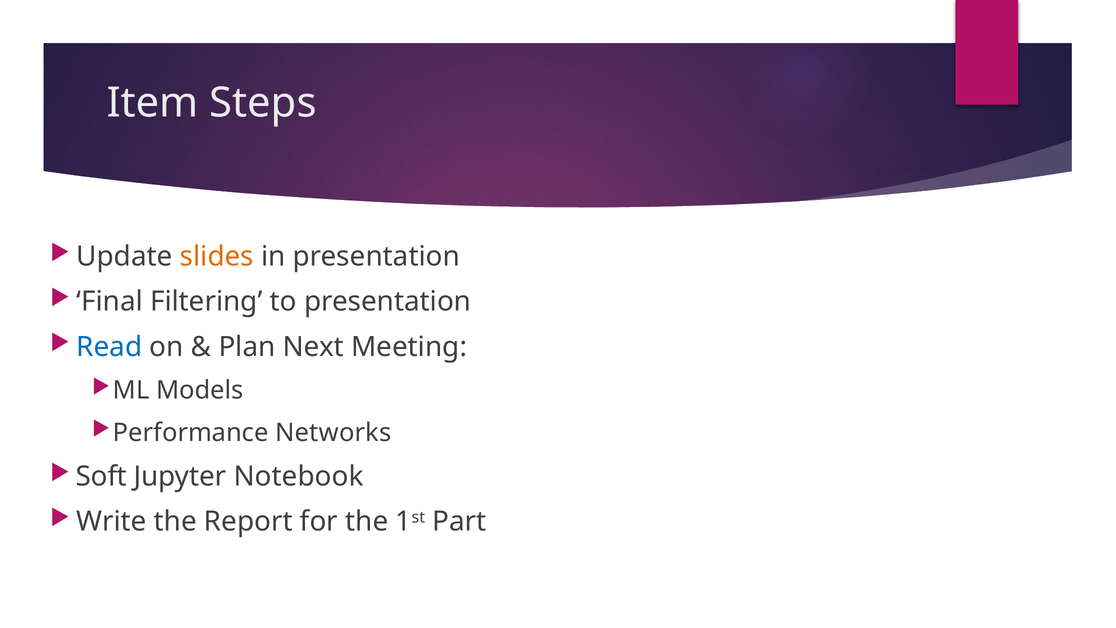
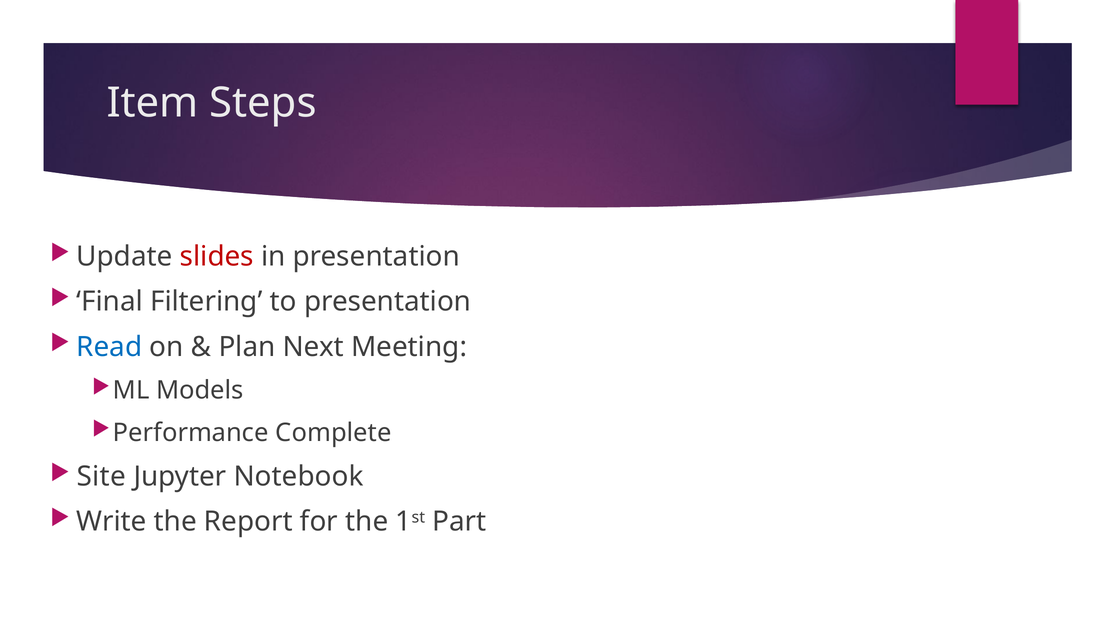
slides colour: orange -> red (217, 257)
Networks: Networks -> Complete (333, 433)
Soft: Soft -> Site (101, 476)
